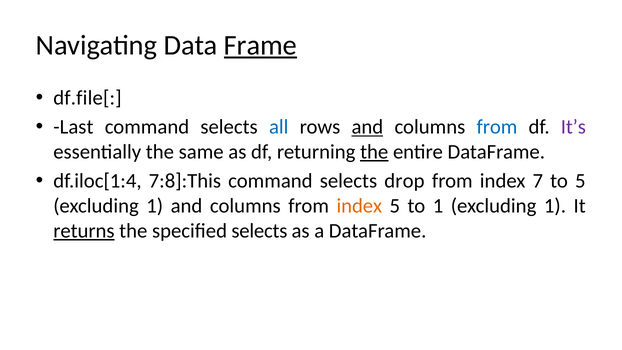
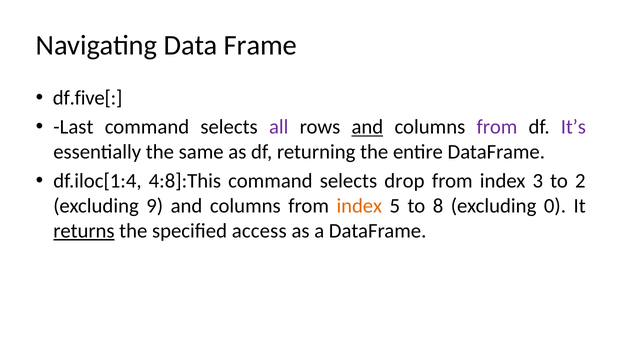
Frame underline: present -> none (261, 45)
df.file[: df.file[ -> df.five[ (88, 98)
all colour: blue -> purple (279, 127)
from colour: blue -> purple (497, 127)
the underline: present -> none (374, 152)
7:8]:This: 7:8]:This -> 4:8]:This (185, 181)
7: 7 -> 3 (538, 181)
to 5: 5 -> 2 (580, 181)
1: 1 -> 9 (155, 206)
to 1: 1 -> 8 (438, 206)
1: 1 -> 0 (555, 206)
specified selects: selects -> access (259, 231)
